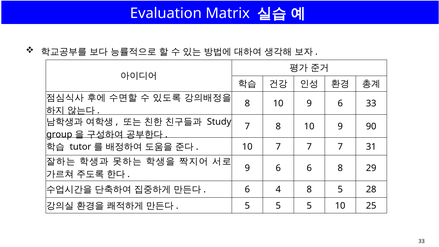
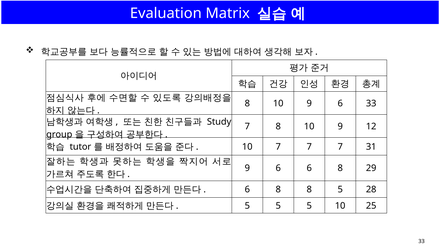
90: 90 -> 12 (371, 127)
4: 4 -> 8 (278, 189)
